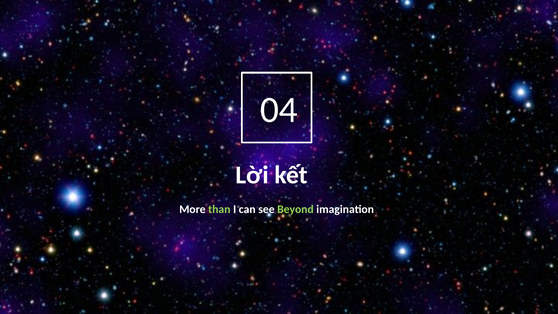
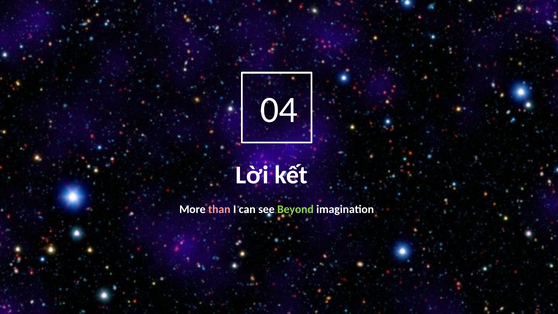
than colour: light green -> pink (219, 209)
